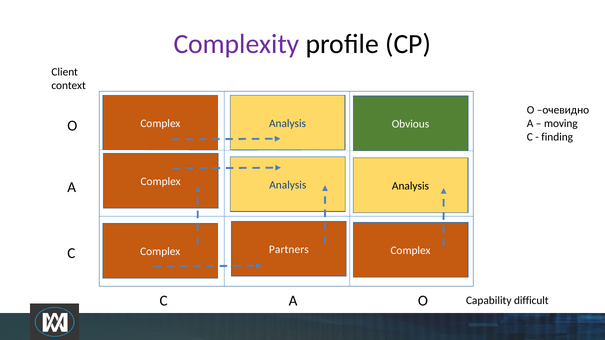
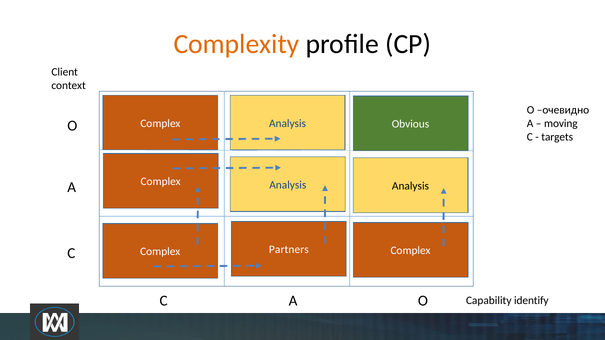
Complexity colour: purple -> orange (237, 44)
finding: finding -> targets (557, 137)
difficult: difficult -> identify (531, 301)
